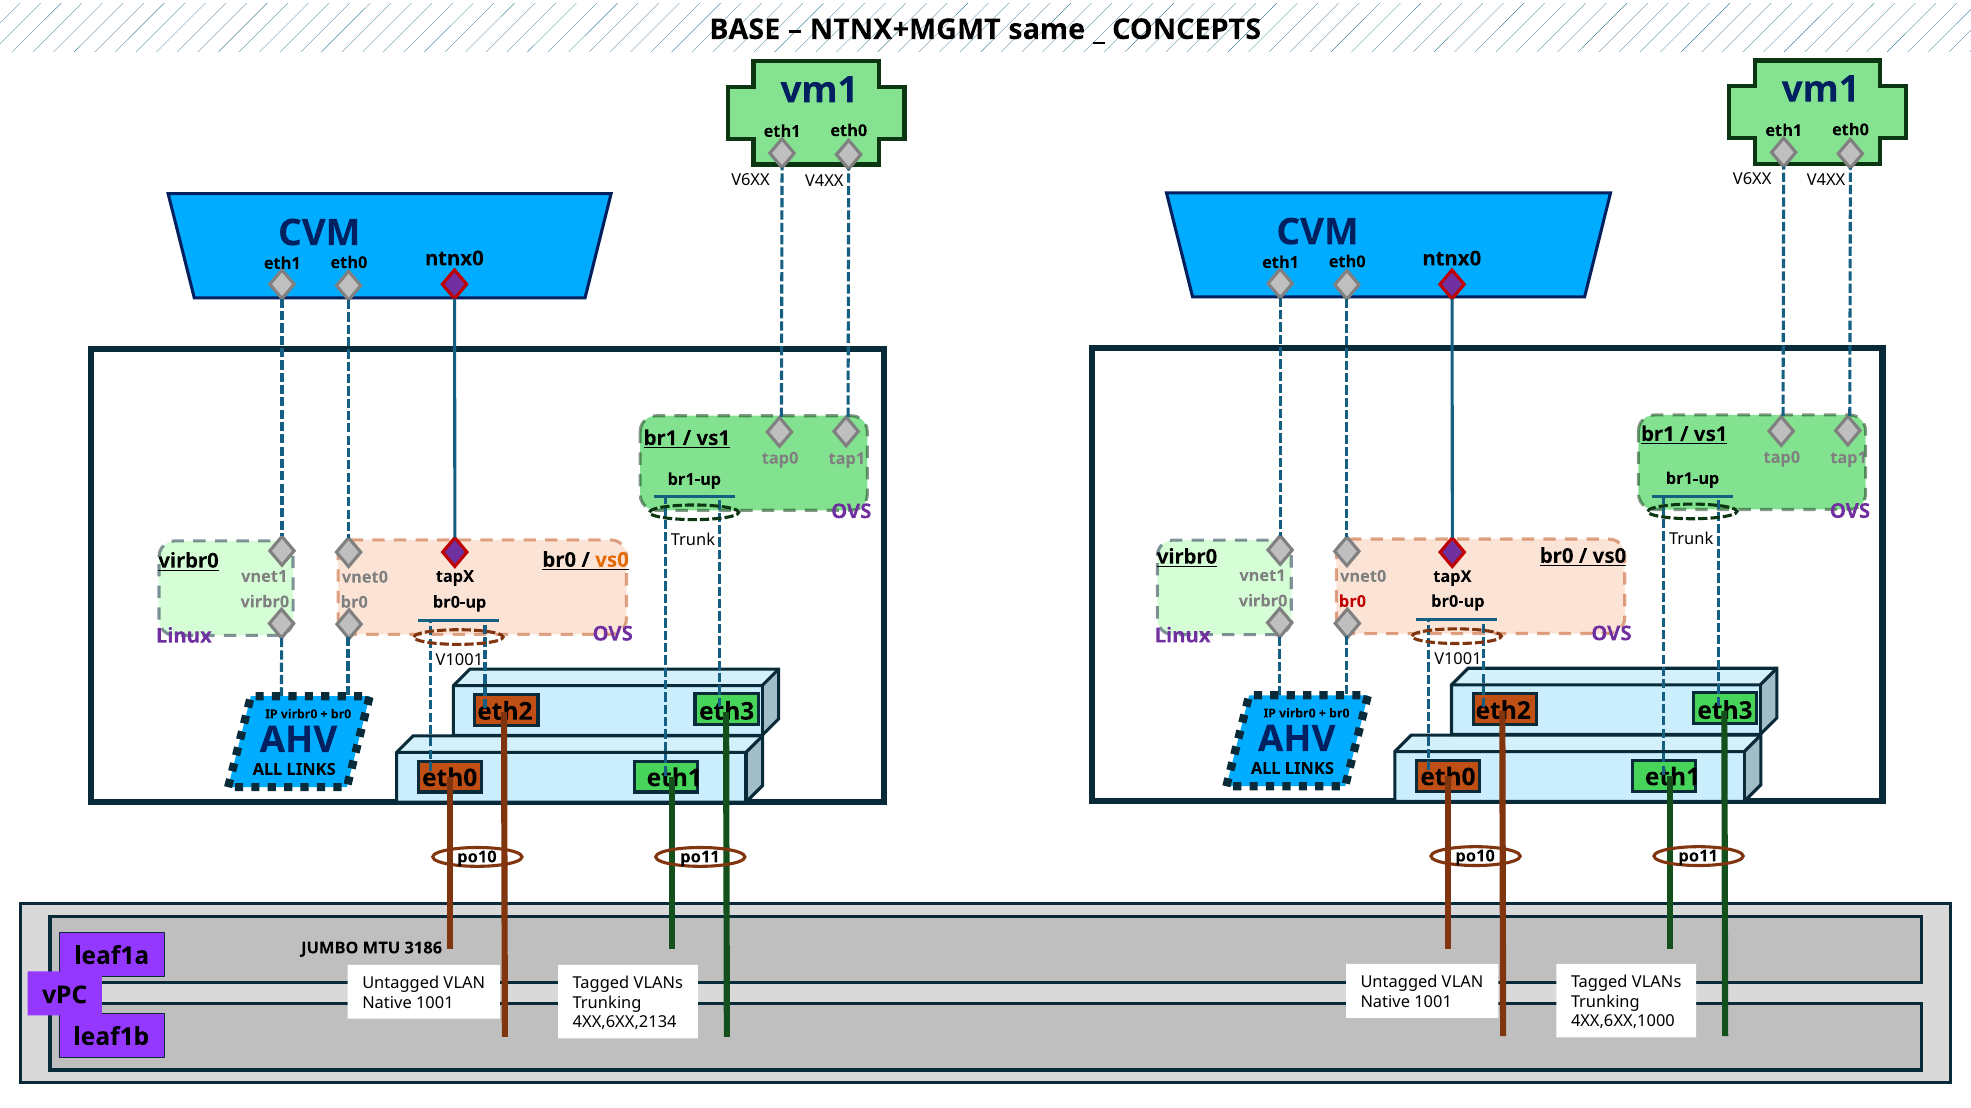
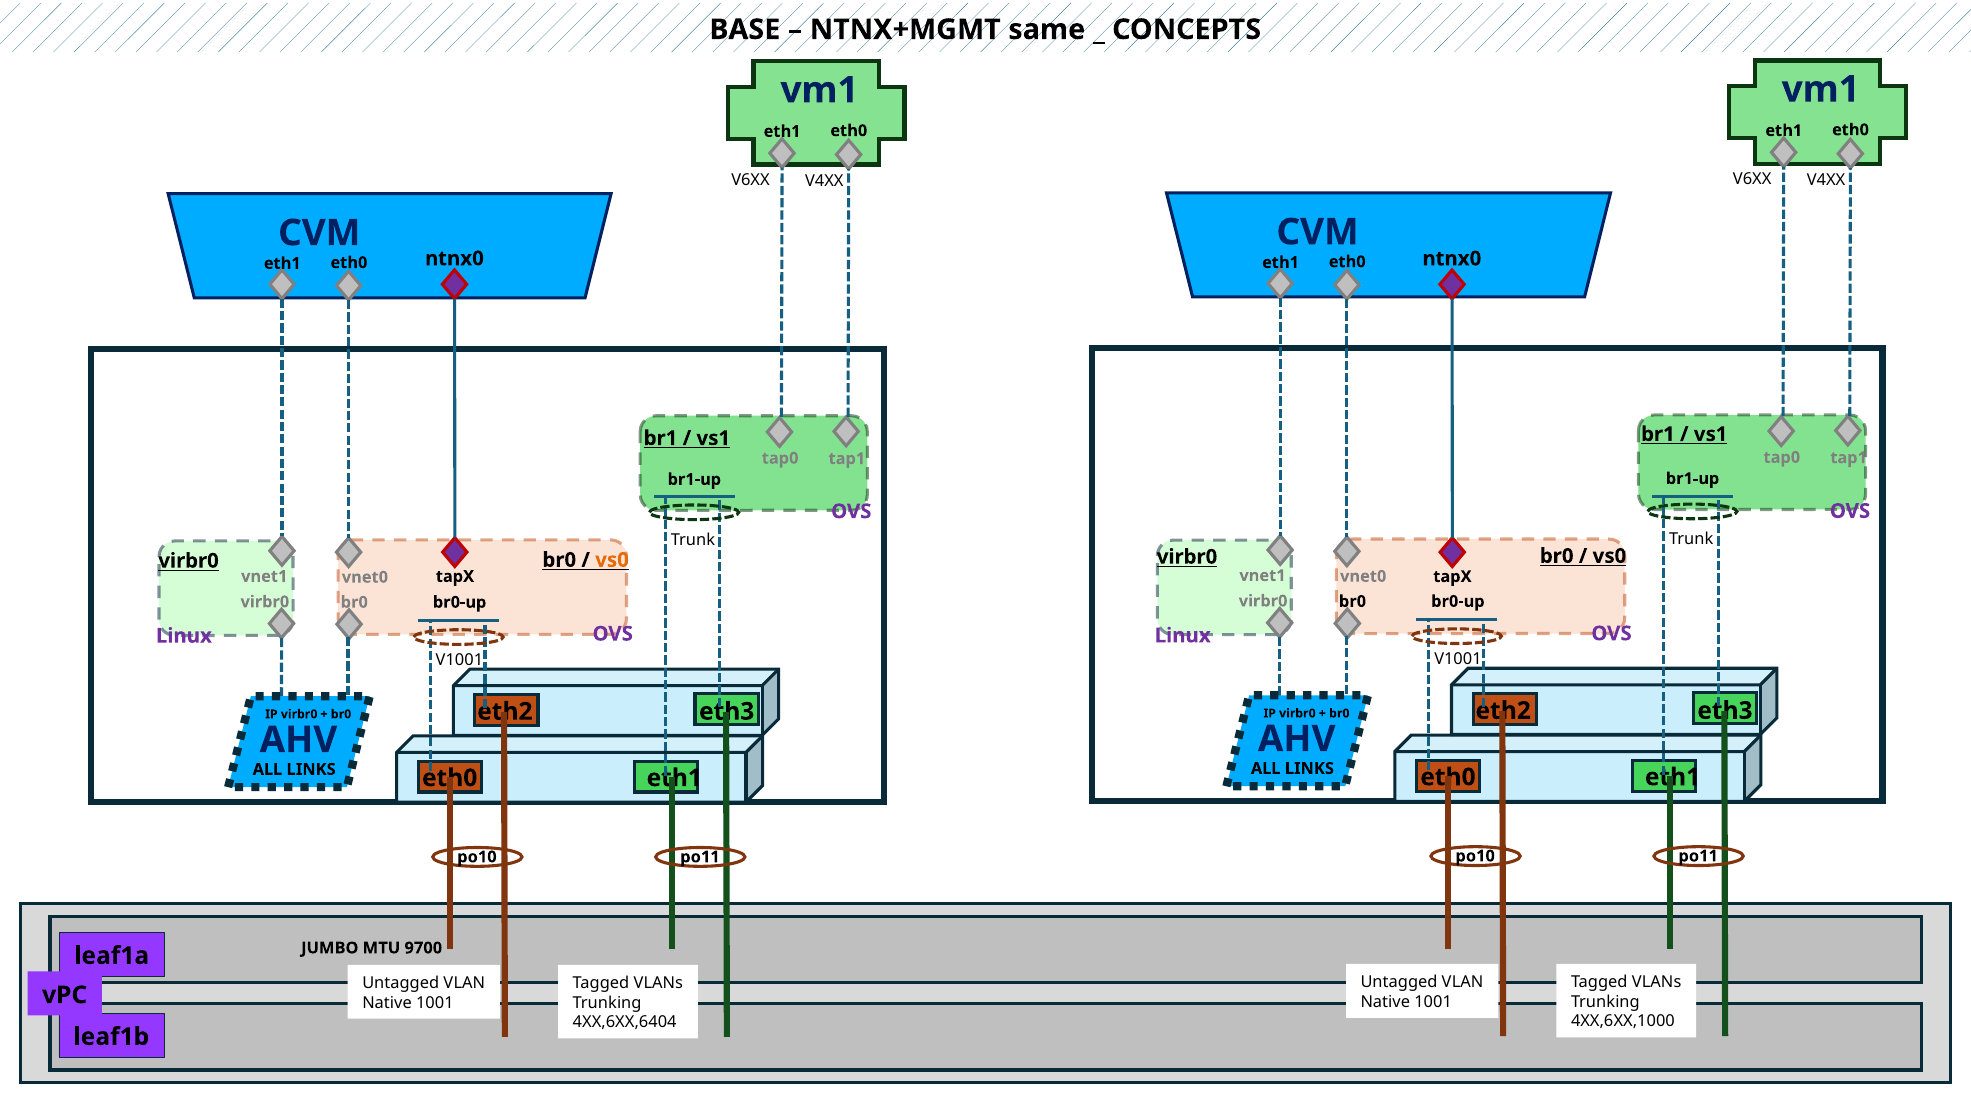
br0 colour: red -> black (1353, 602)
3186: 3186 -> 9700 (423, 949)
4XX,6XX,2134: 4XX,6XX,2134 -> 4XX,6XX,6404 (625, 1023)
